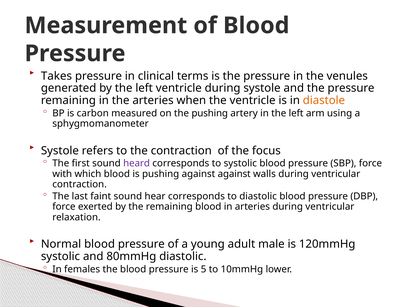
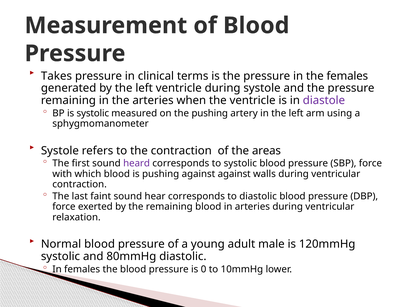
the venules: venules -> females (347, 76)
diastole colour: orange -> purple (324, 101)
is carbon: carbon -> systolic (93, 113)
focus: focus -> areas (266, 151)
5: 5 -> 0 (204, 270)
